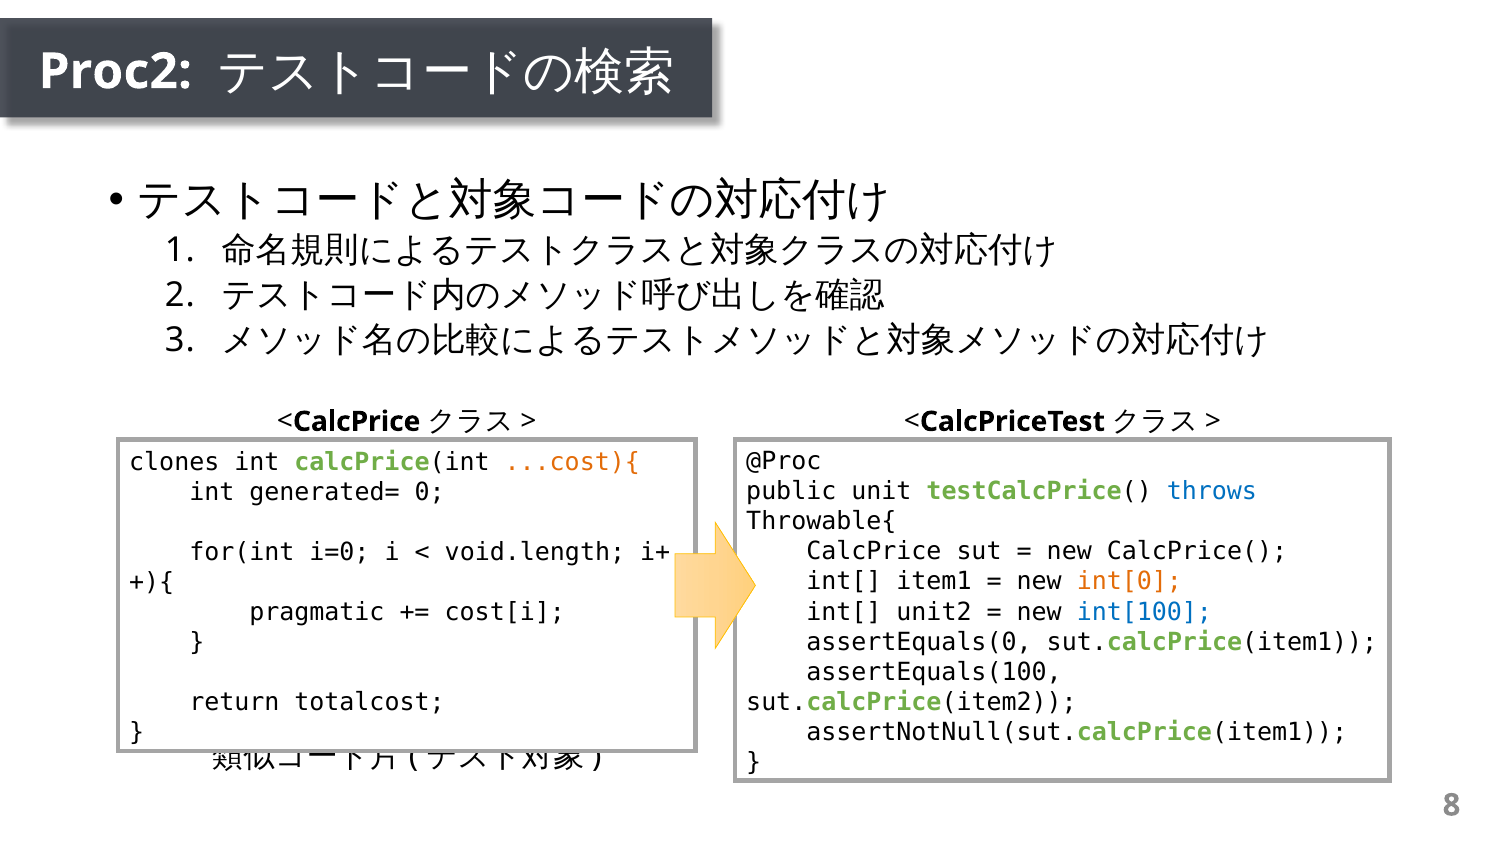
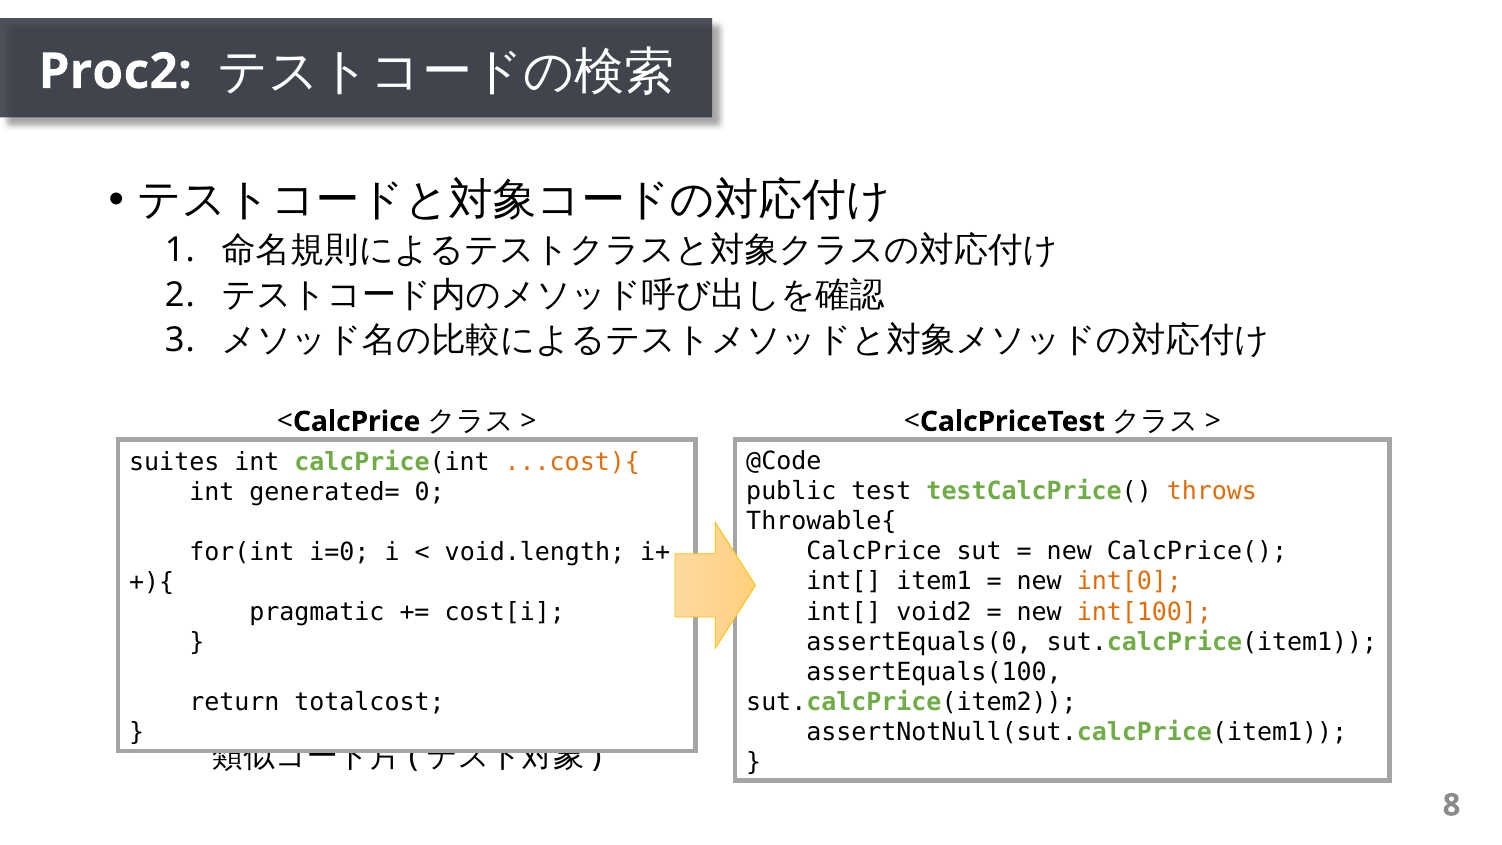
@Proc: @Proc -> @Code (784, 462)
clones: clones -> suites (174, 462)
unit: unit -> test (881, 492)
throws colour: blue -> orange (1212, 492)
unit2: unit2 -> void2 (934, 612)
int[100 colour: blue -> orange (1144, 612)
